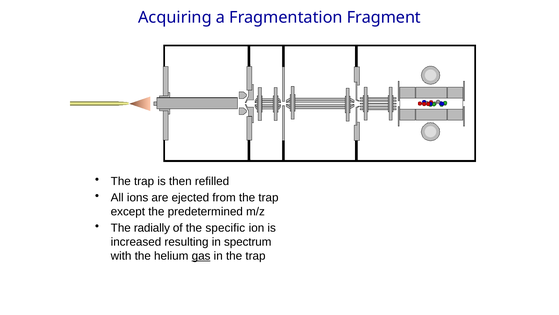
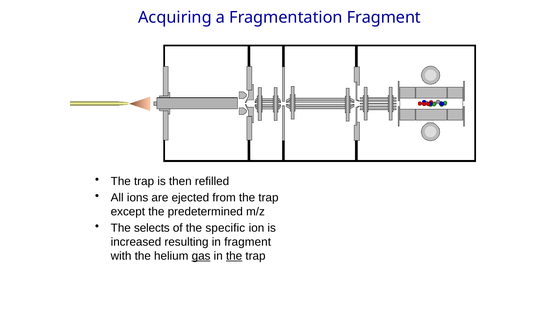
radially: radially -> selects (152, 228)
in spectrum: spectrum -> fragment (248, 242)
the underline: none -> present (234, 256)
